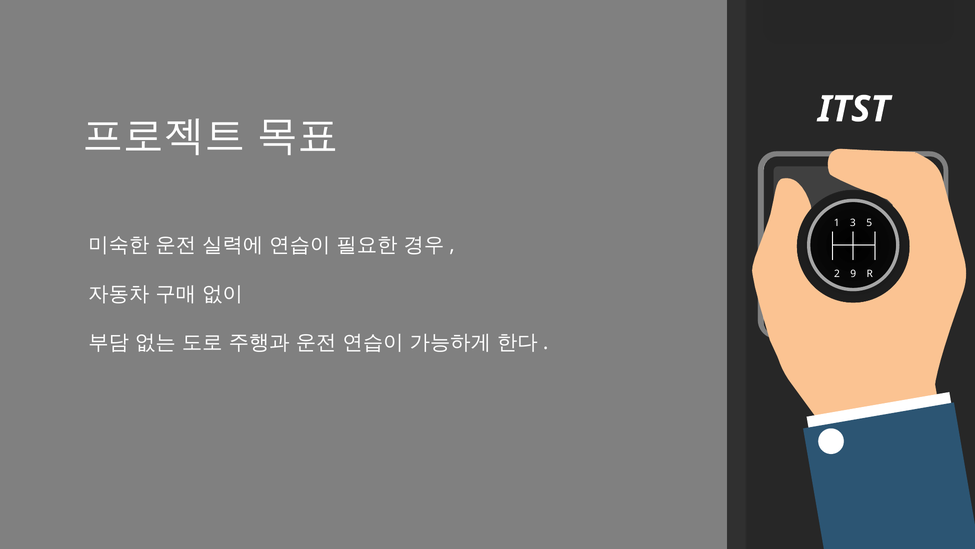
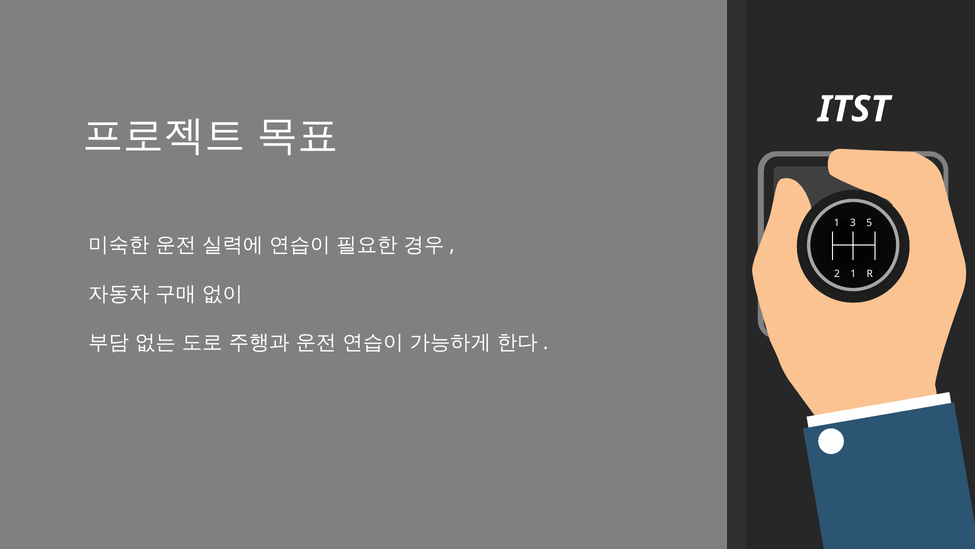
2 9: 9 -> 1 (853, 273)
